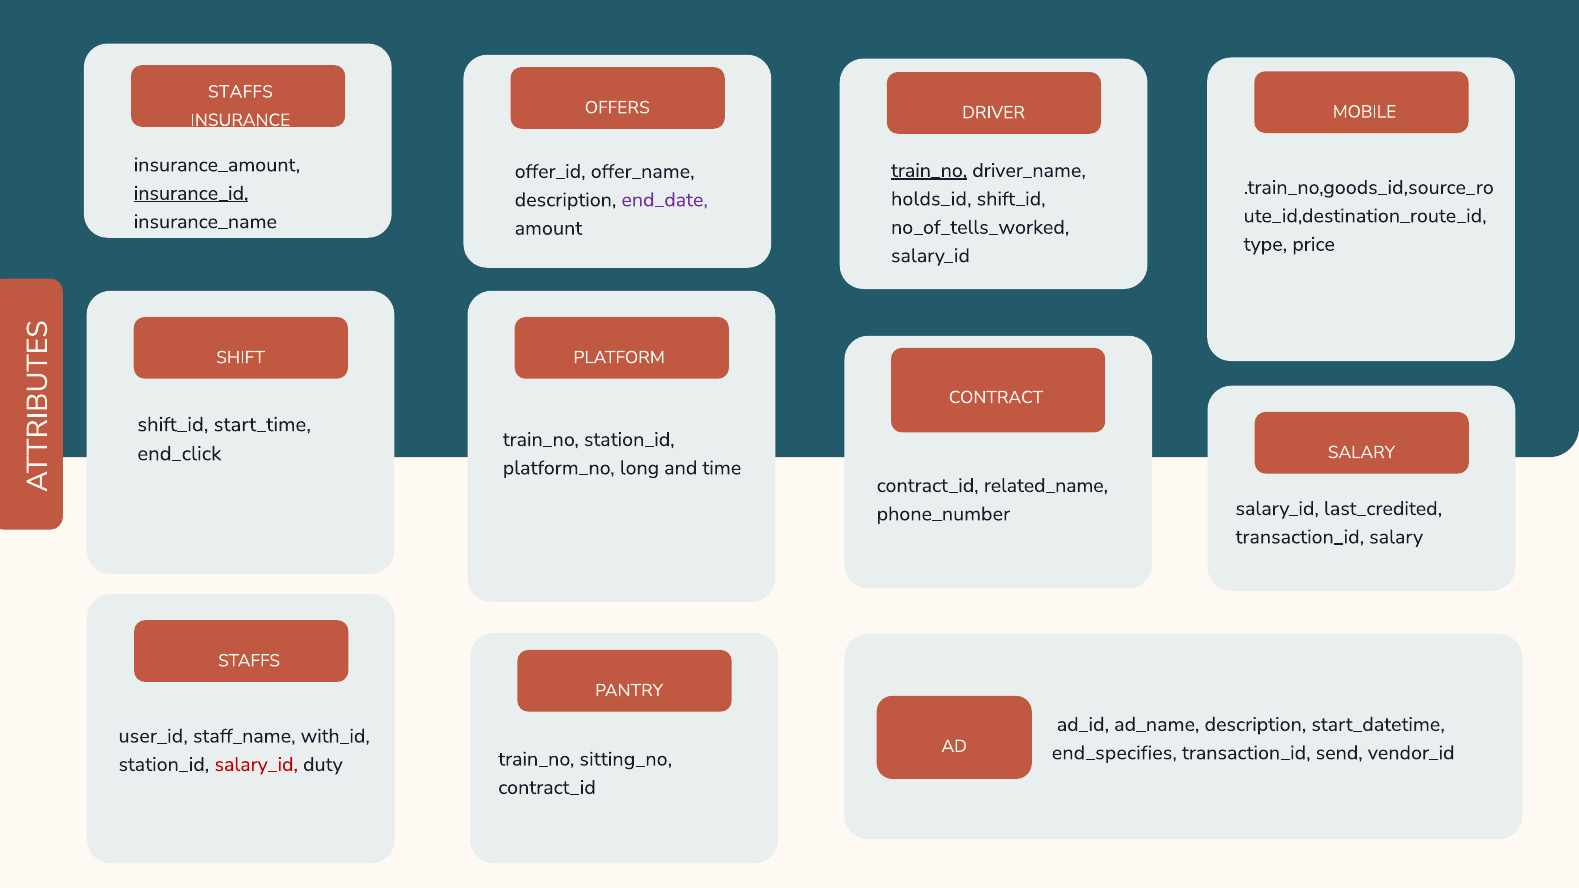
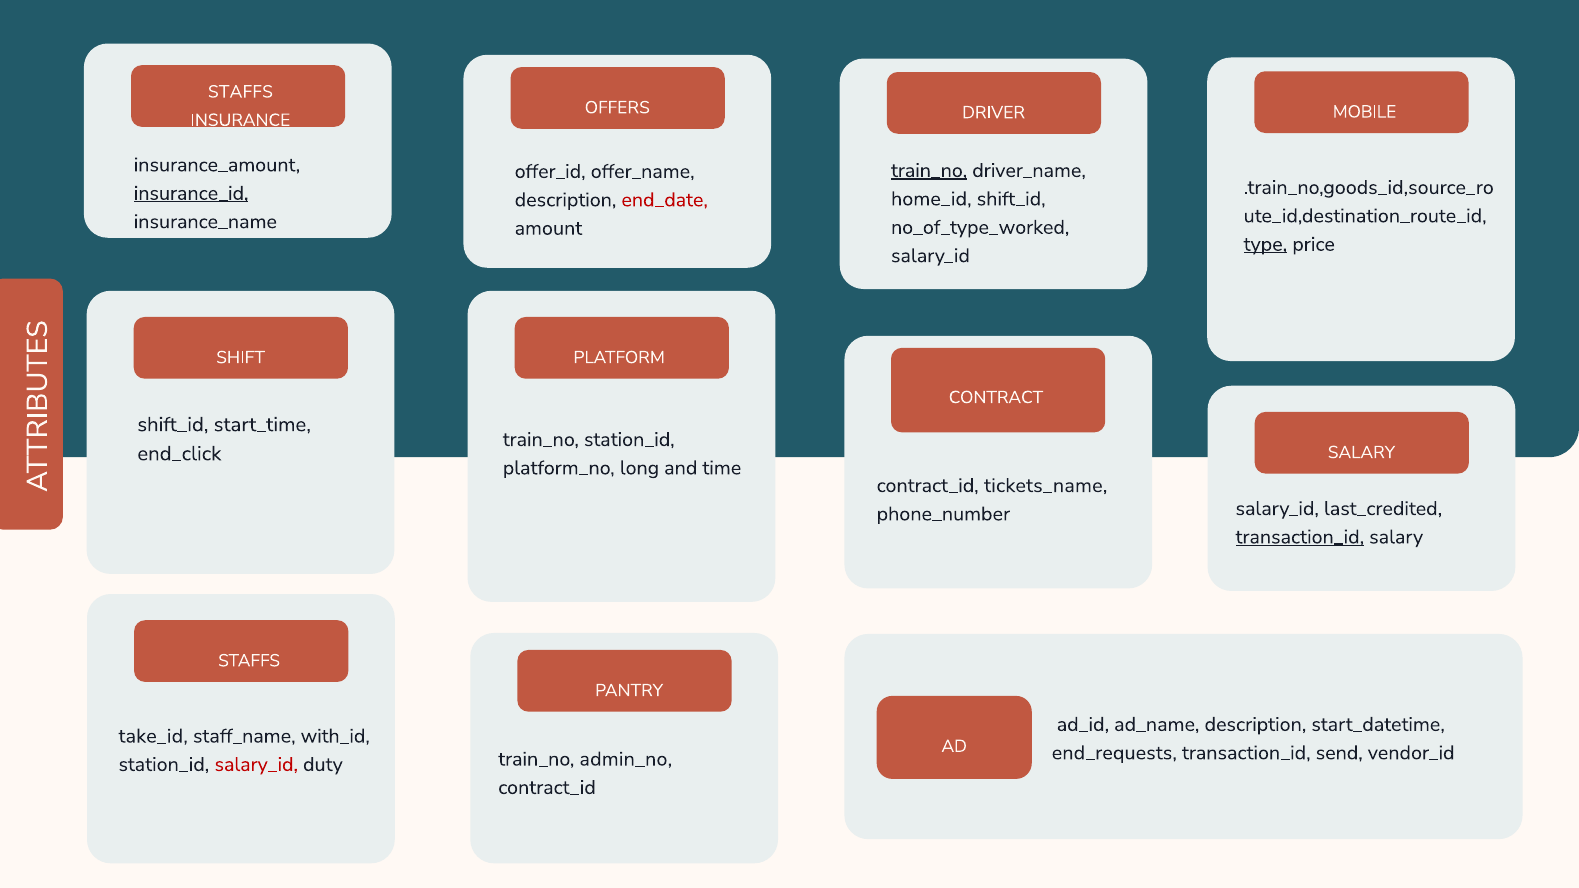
holds_id: holds_id -> home_id (931, 199)
end_date colour: purple -> red (665, 200)
no_of_tells_worked: no_of_tells_worked -> no_of_type_worked (980, 227)
type underline: none -> present (1265, 244)
related_name: related_name -> tickets_name (1046, 486)
transaction_id underline: none -> present (1300, 537)
user_id: user_id -> take_id (153, 736)
end_specifies: end_specifies -> end_requests (1114, 753)
sitting_no: sitting_no -> admin_no (626, 759)
